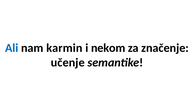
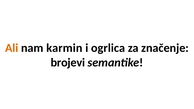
Ali colour: blue -> orange (12, 48)
nekom: nekom -> ogrlica (108, 48)
učenje: učenje -> brojevi (68, 63)
